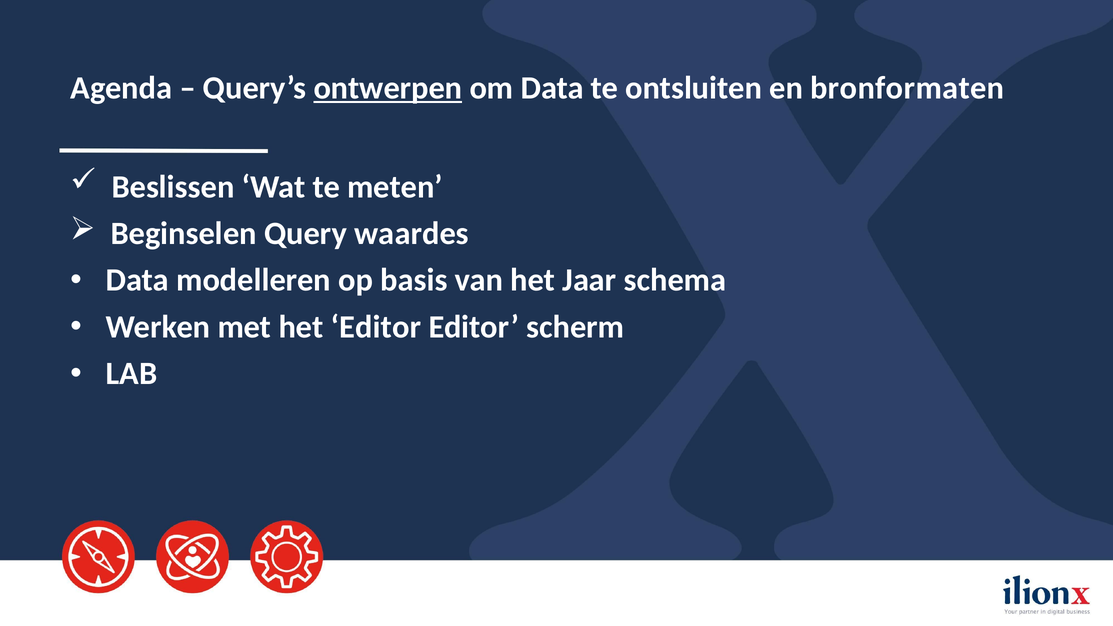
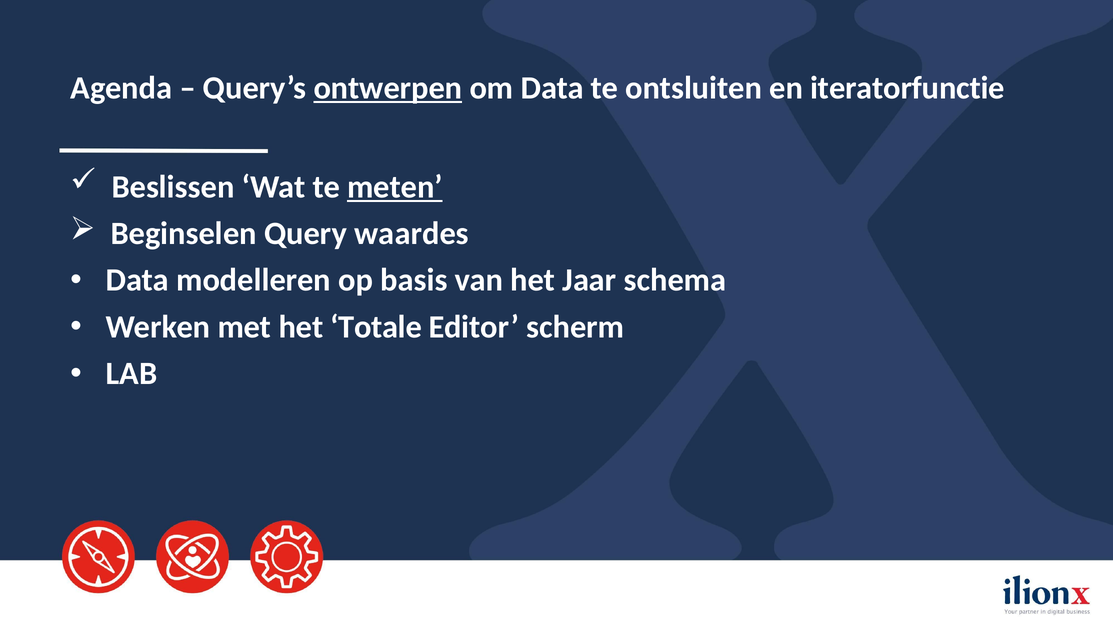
bronformaten: bronformaten -> iteratorfunctie (908, 88)
meten underline: none -> present (395, 187)
het Editor: Editor -> Totale (376, 327)
